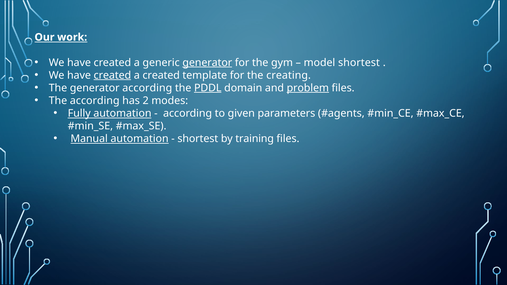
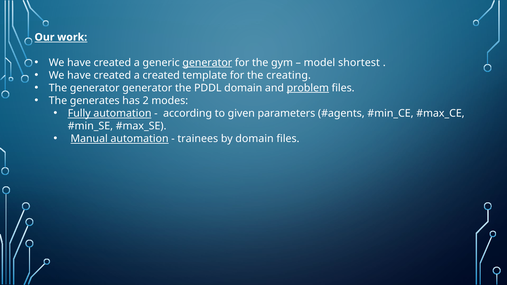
created underline: present -> none (112, 75)
generator according: according -> generator (147, 88)
PDDL underline: present -> none (208, 88)
The according: according -> generates (95, 101)
shortest: shortest -> trainees (198, 139)
by training: training -> domain (255, 139)
